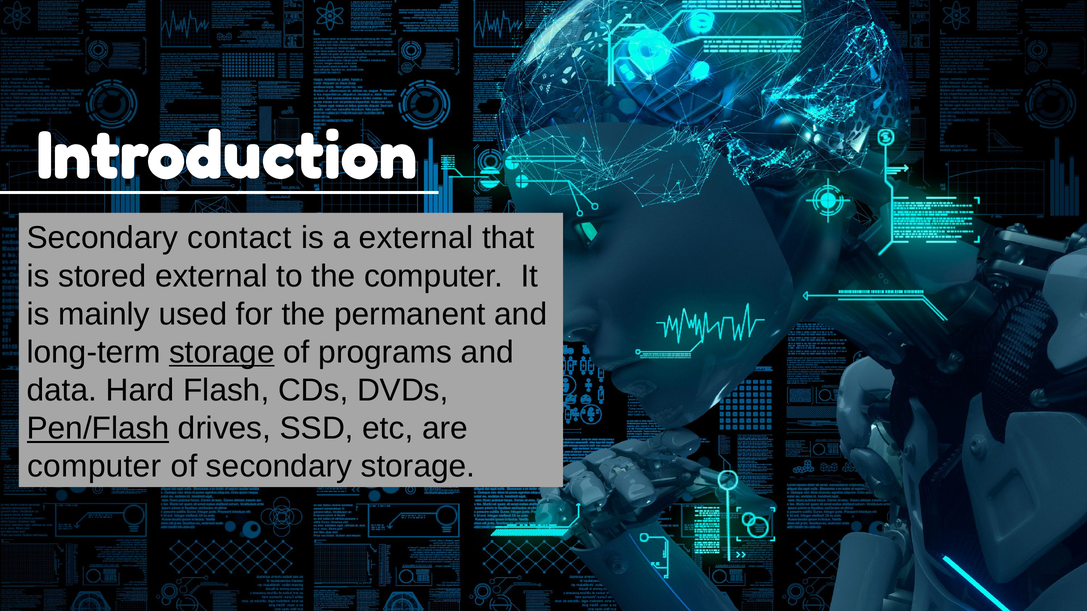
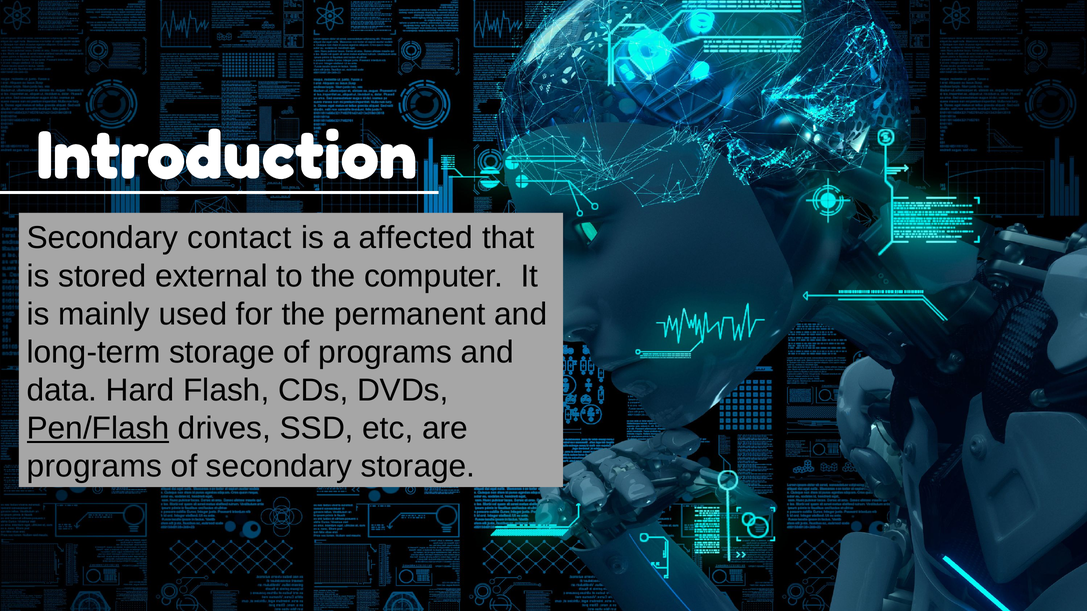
a external: external -> affected (416, 238)
storage underline: present -> none (222, 352)
computer: computer -> programs (94, 467)
